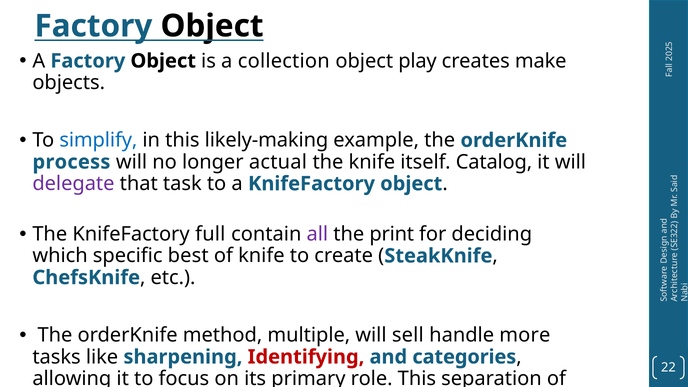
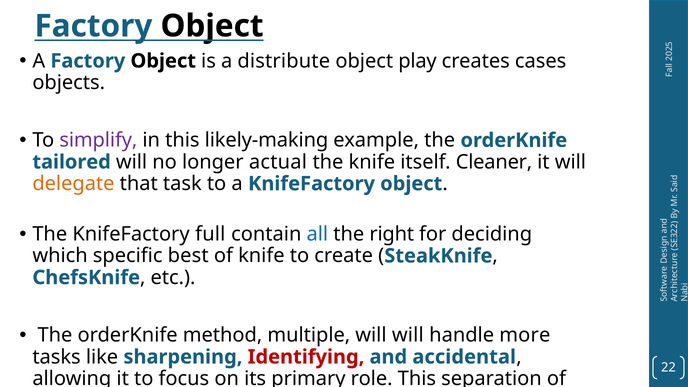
collection: collection -> distribute (284, 61)
make: make -> cases (541, 61)
simplify colour: blue -> purple (98, 140)
process: process -> tailored (72, 162)
itself Catalog: Catalog -> Cleaner (494, 162)
delegate colour: purple -> orange (73, 184)
all colour: purple -> blue (317, 234)
print: print -> right (392, 234)
will sell: sell -> will (408, 335)
categories: categories -> accidental (464, 357)
